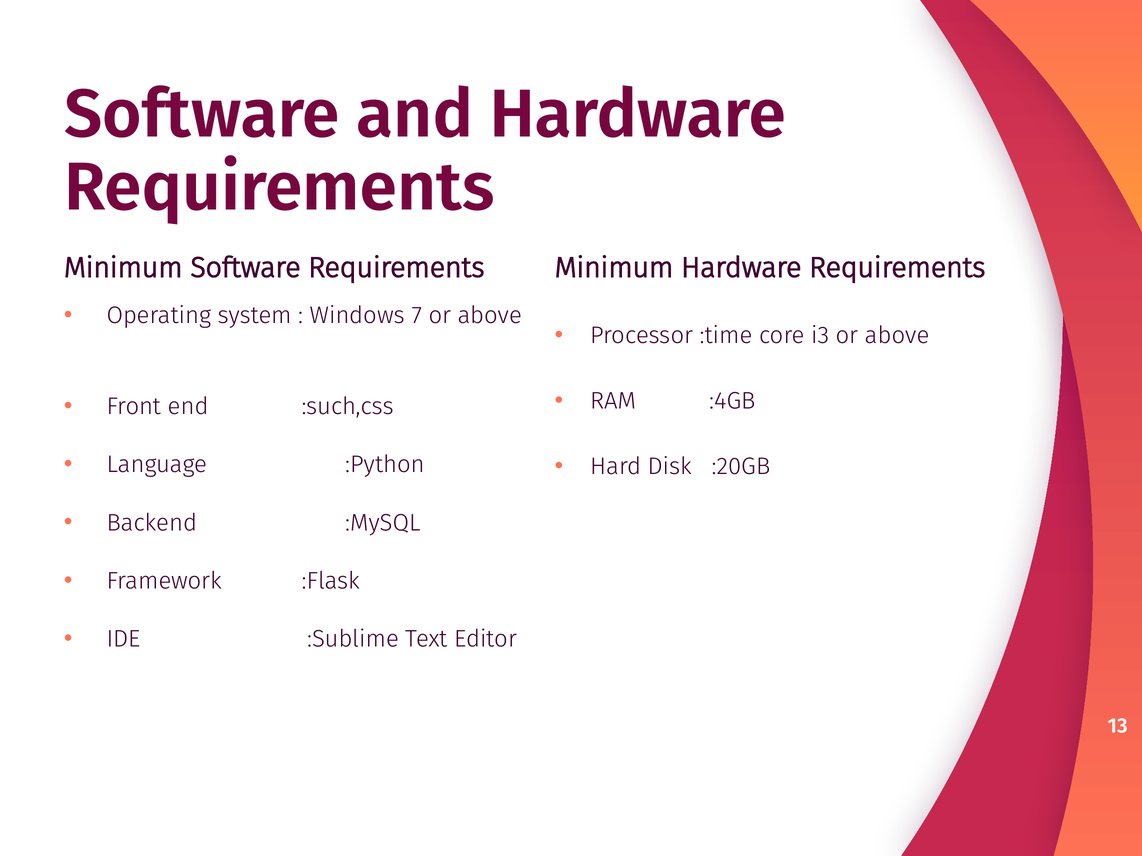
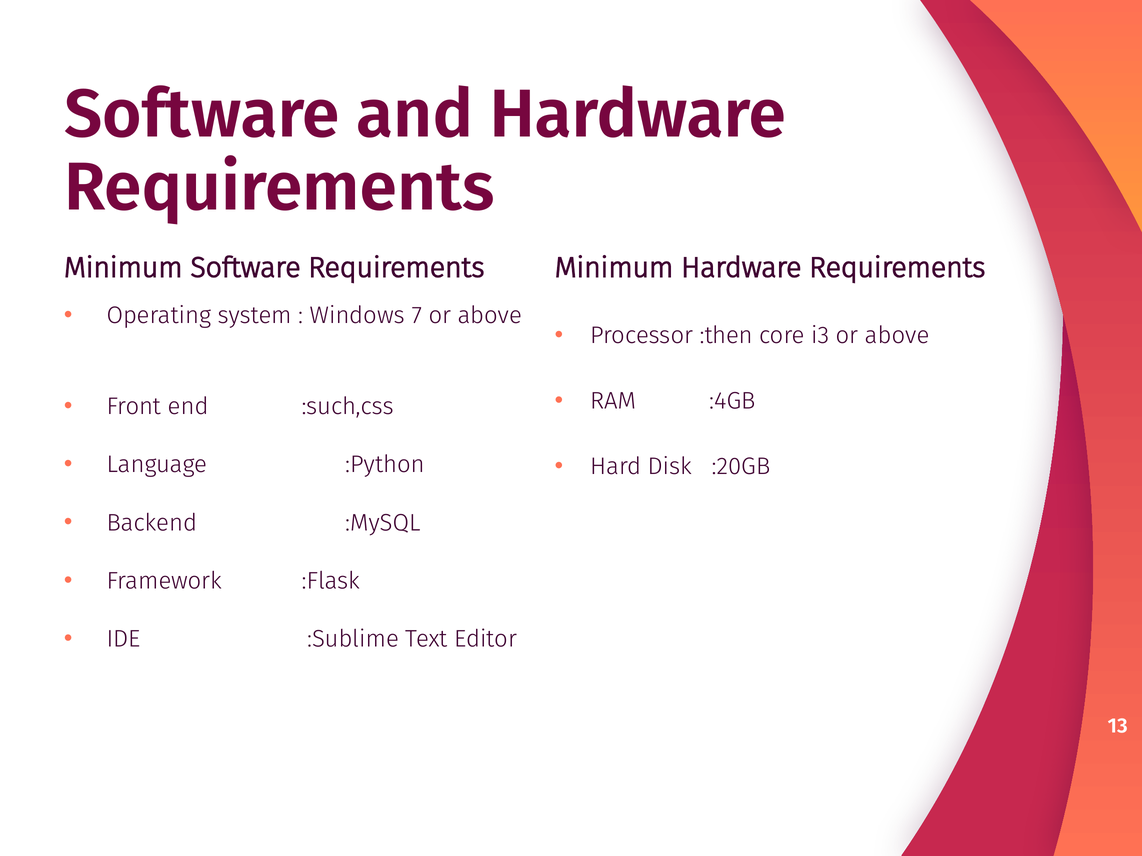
:time: :time -> :then (726, 336)
